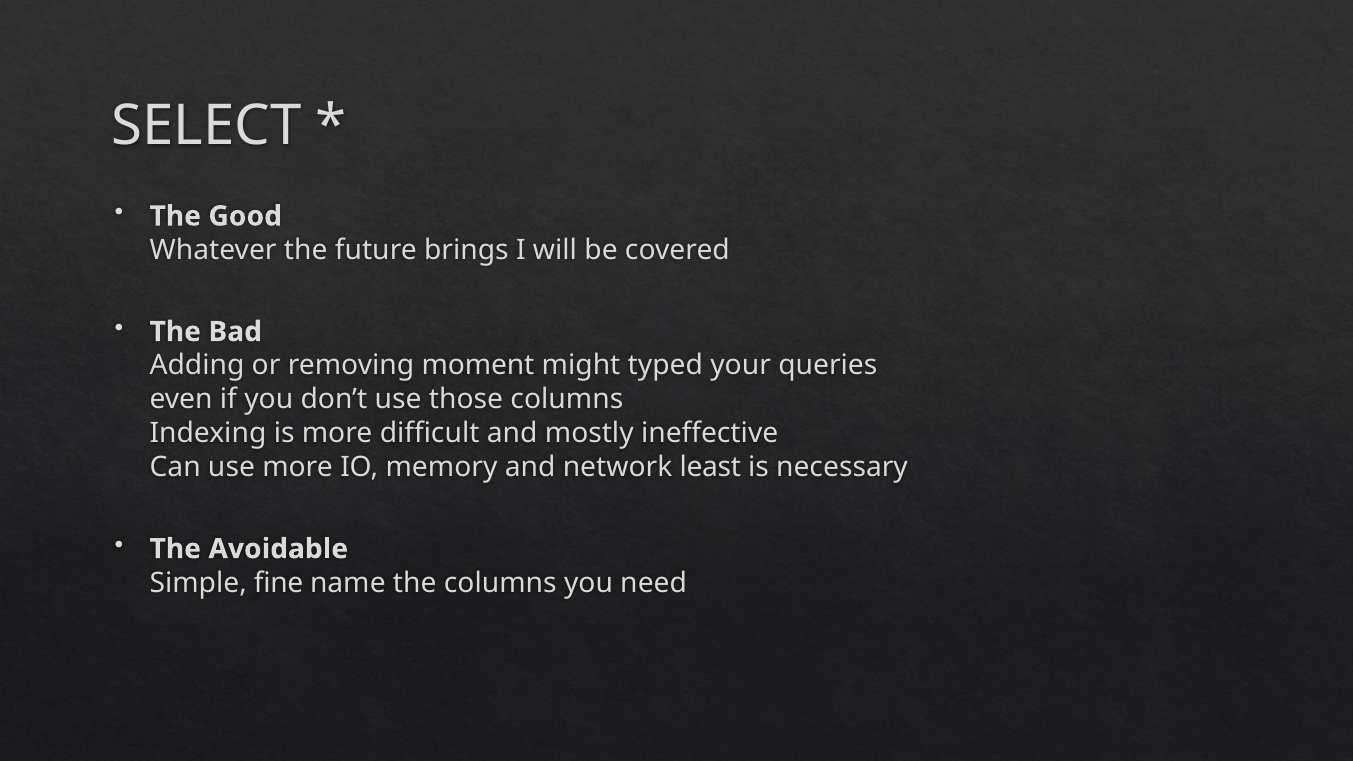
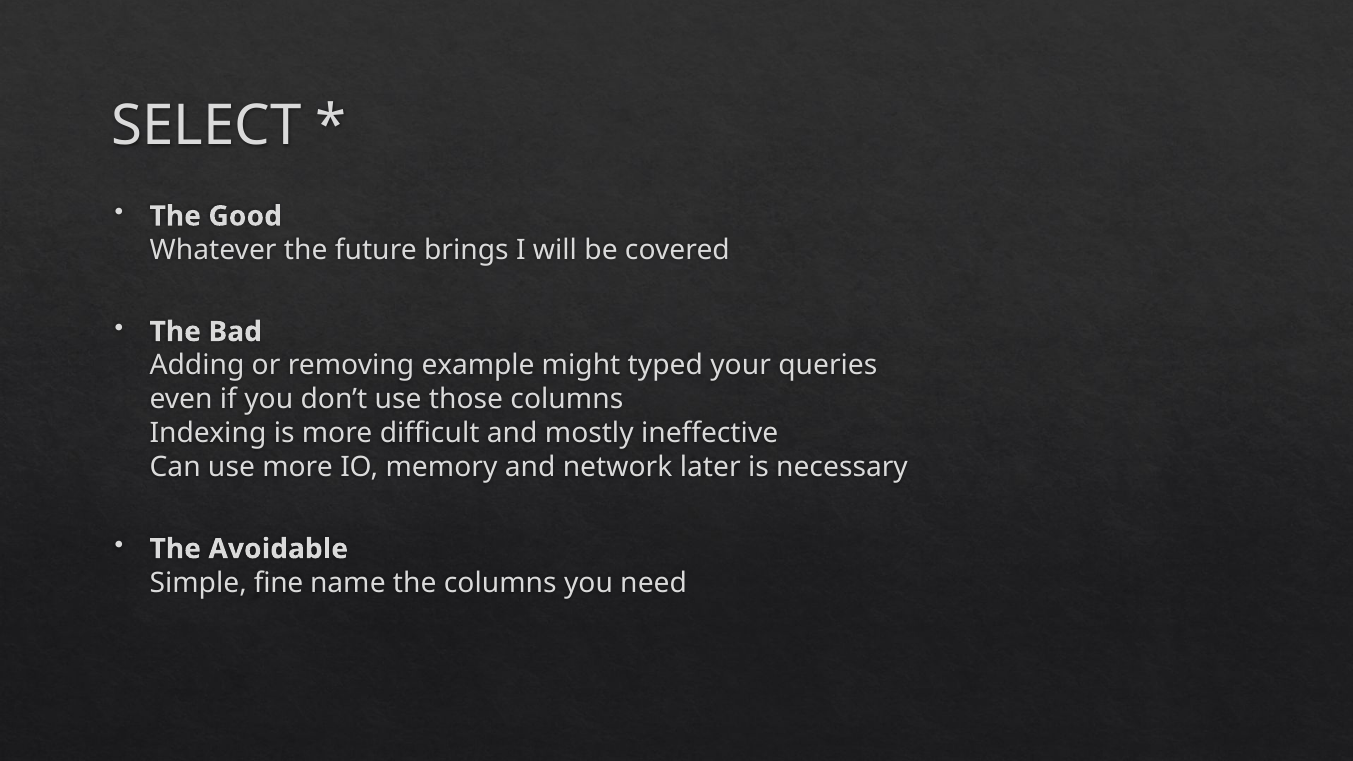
moment: moment -> example (478, 366)
least: least -> later (710, 467)
